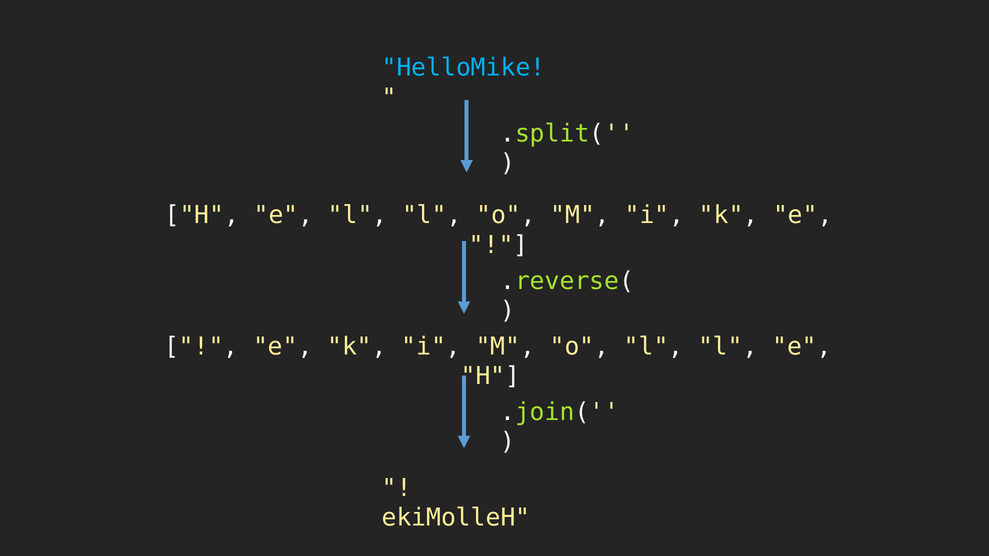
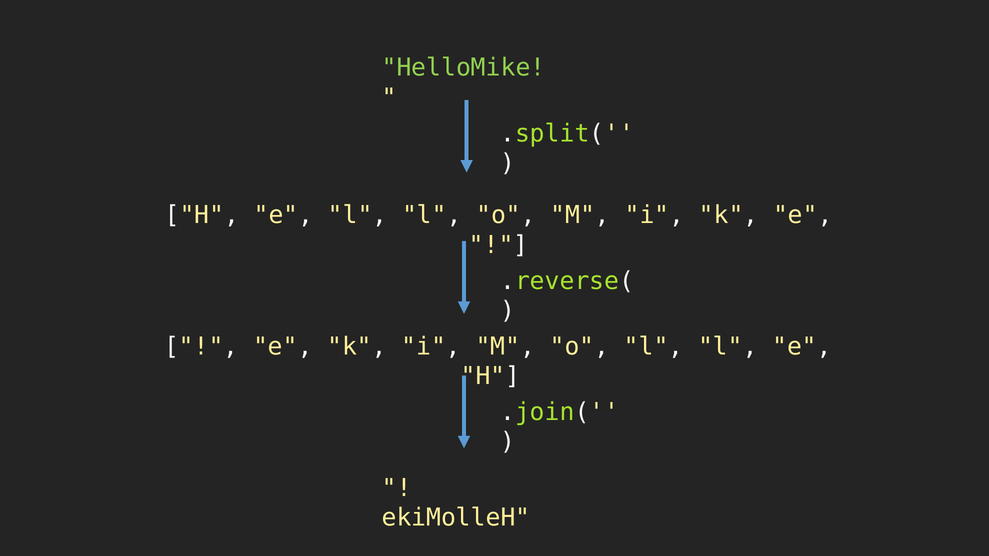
HelloMike colour: light blue -> light green (464, 68)
